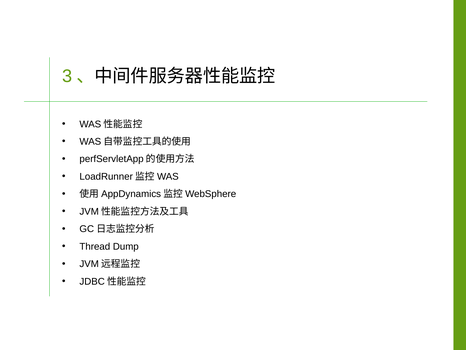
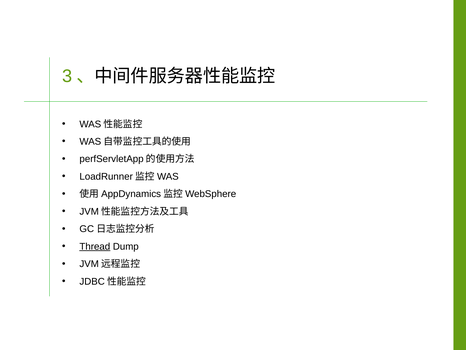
Thread underline: none -> present (95, 246)
